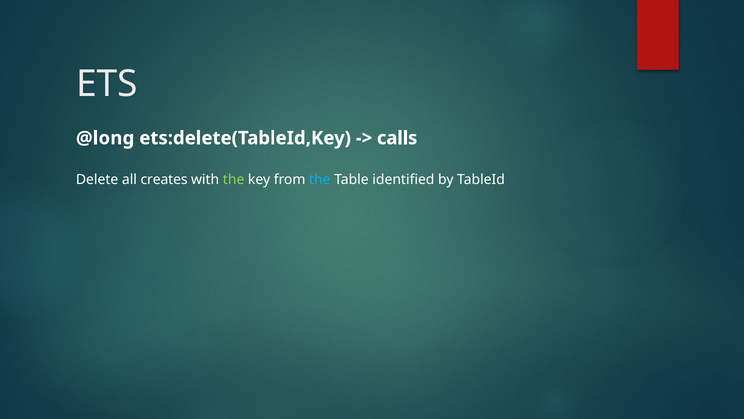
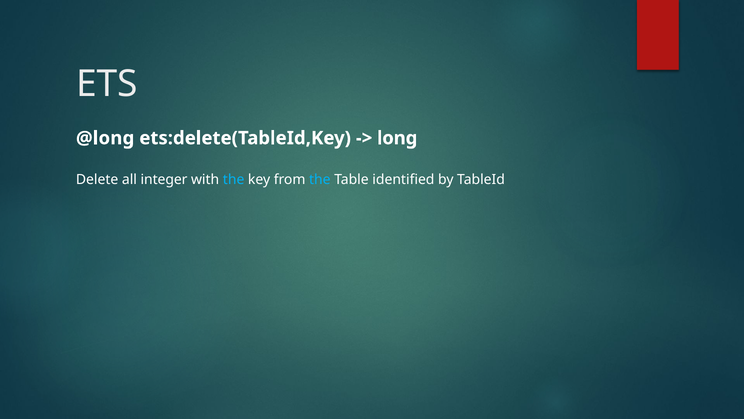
calls: calls -> long (397, 138)
creates: creates -> integer (164, 179)
the colour: light green -> light blue (234, 179)
